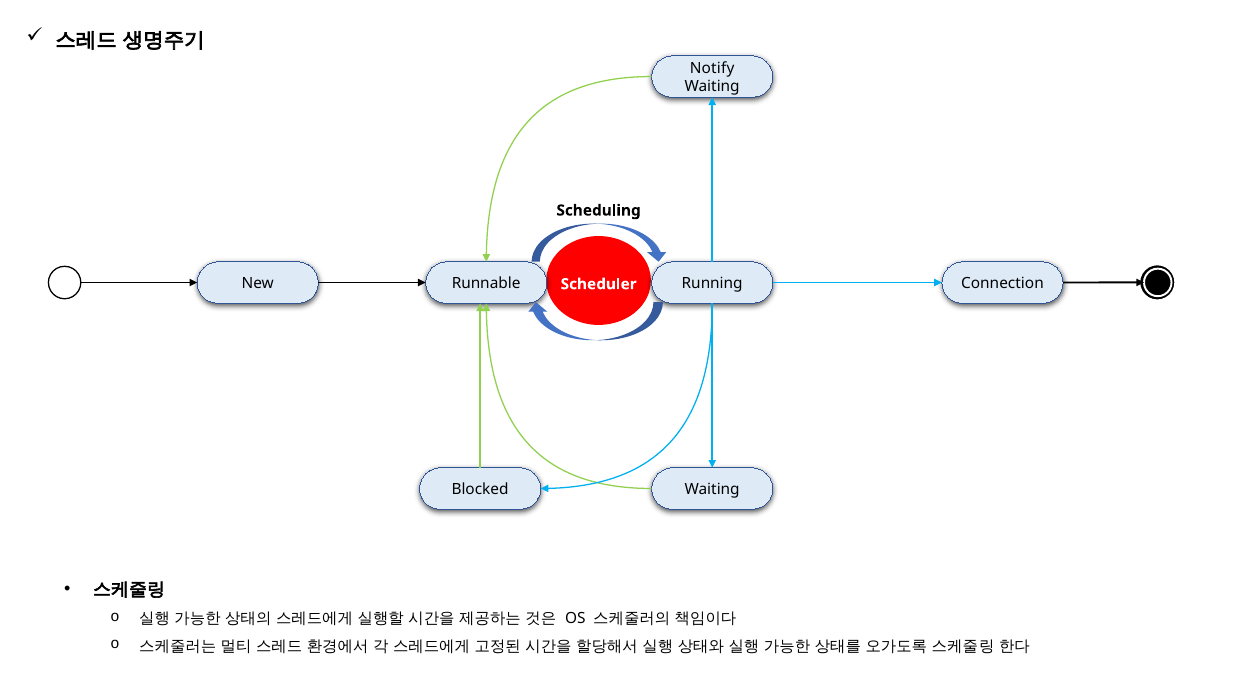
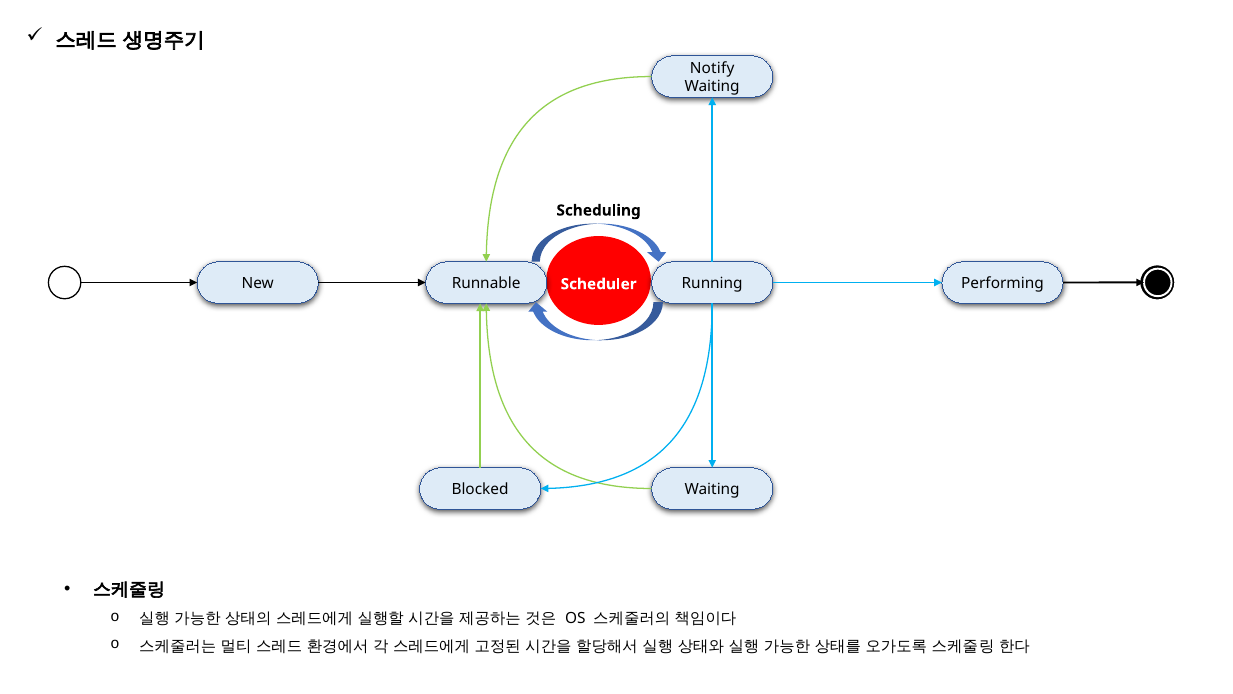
Connection: Connection -> Performing (1002, 283)
